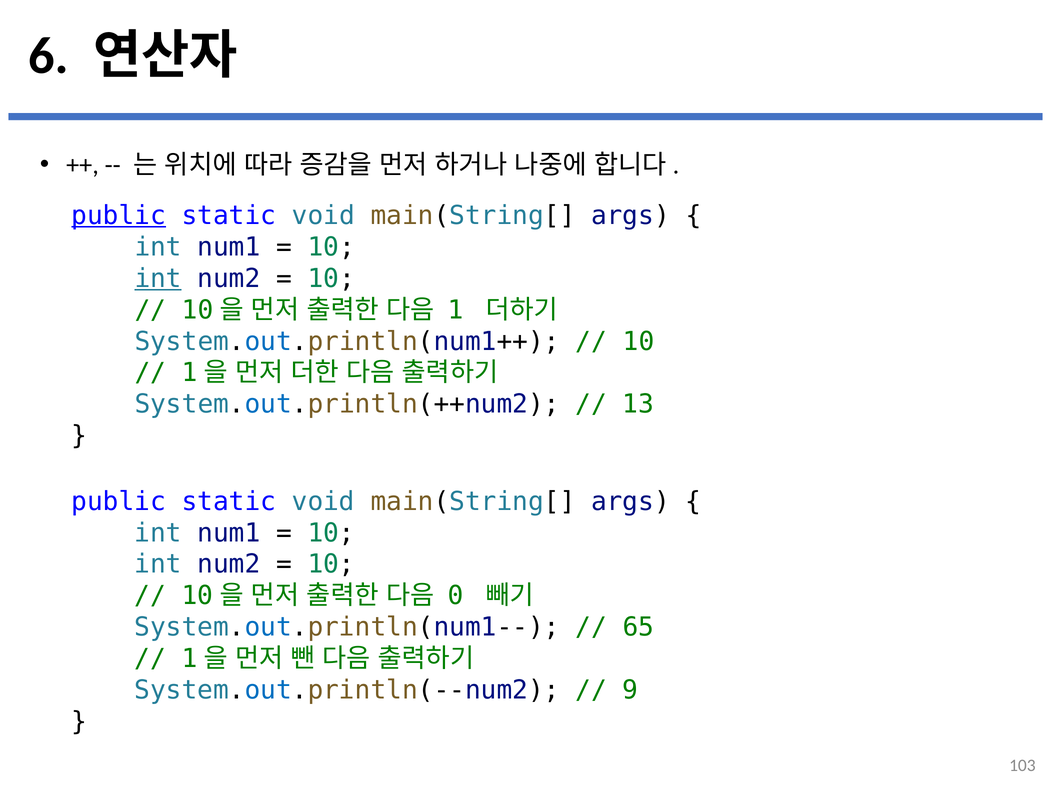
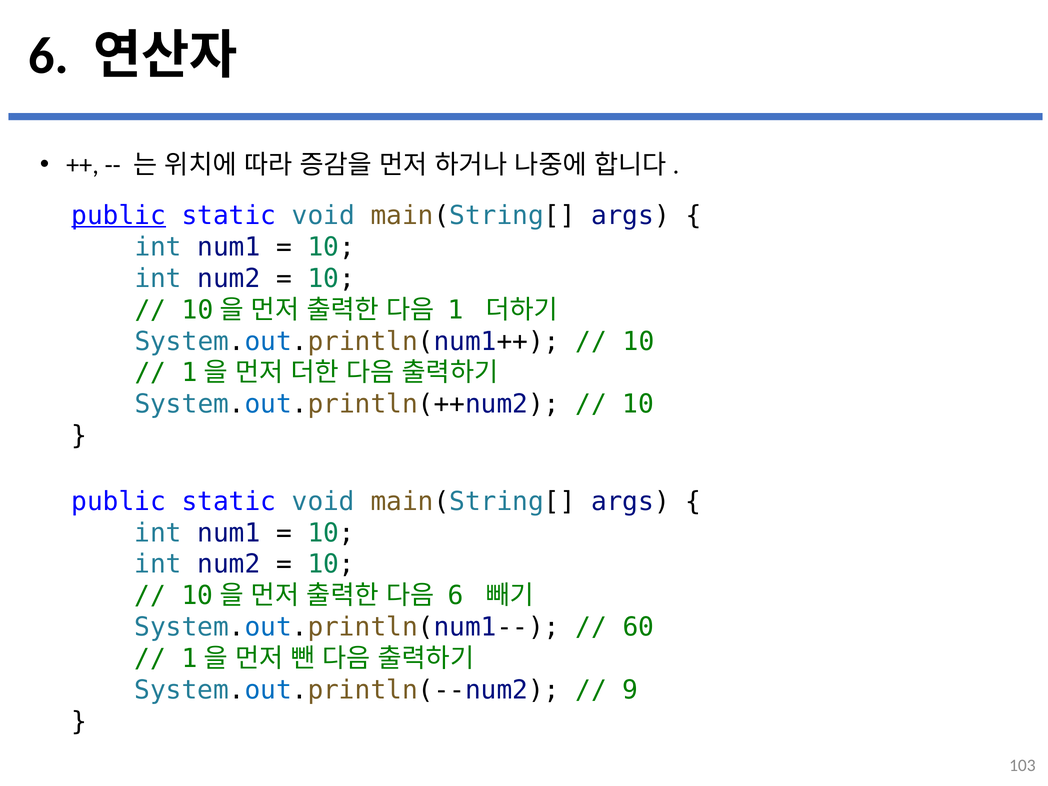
int underline: present -> none (158, 278)
13: 13 -> 10 (638, 404)
0: 0 -> 6 (456, 596)
65: 65 -> 60 (638, 627)
